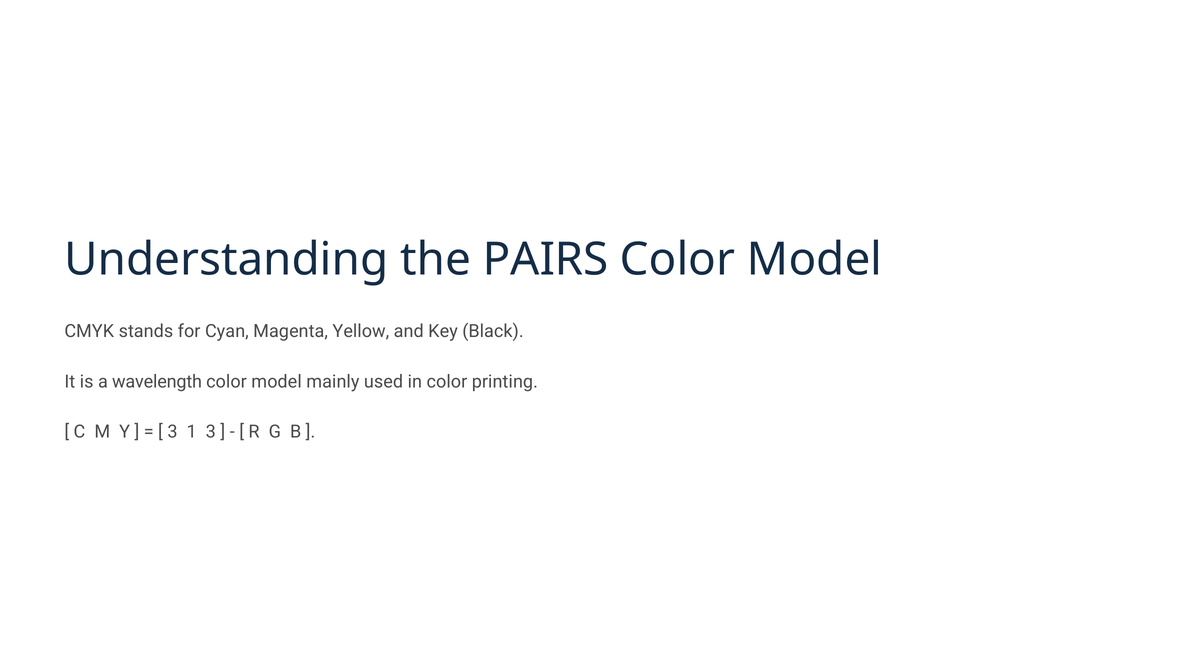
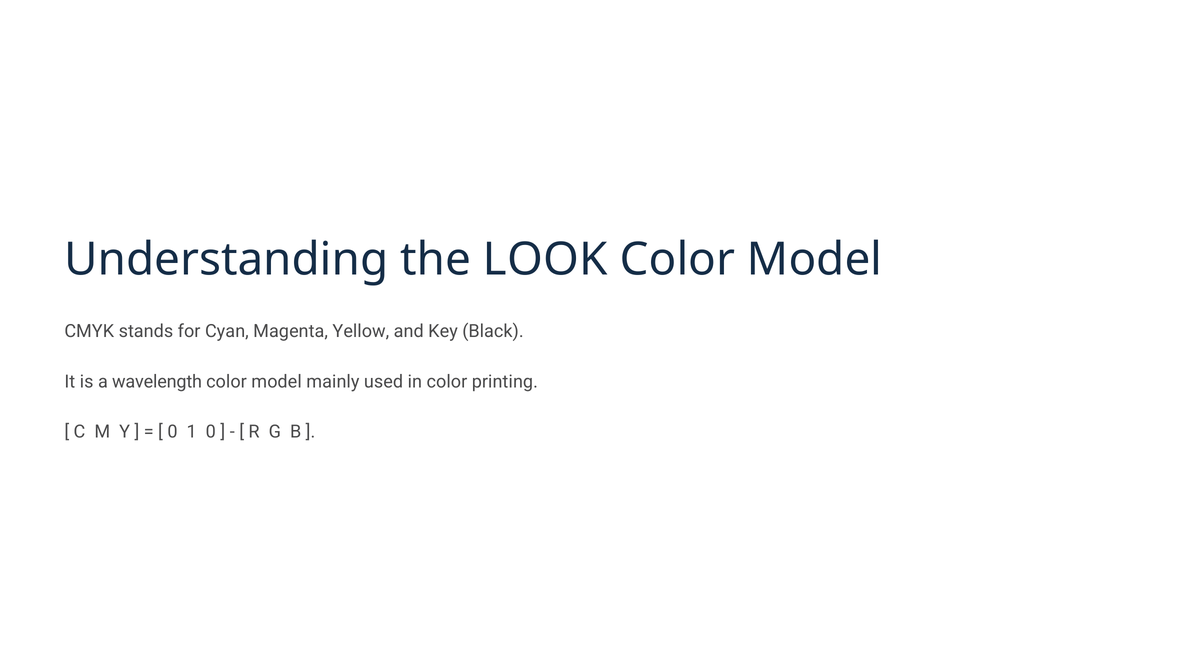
PAIRS: PAIRS -> LOOK (545, 260)
3: 3 -> 0 (173, 432)
1 3: 3 -> 0 (211, 432)
